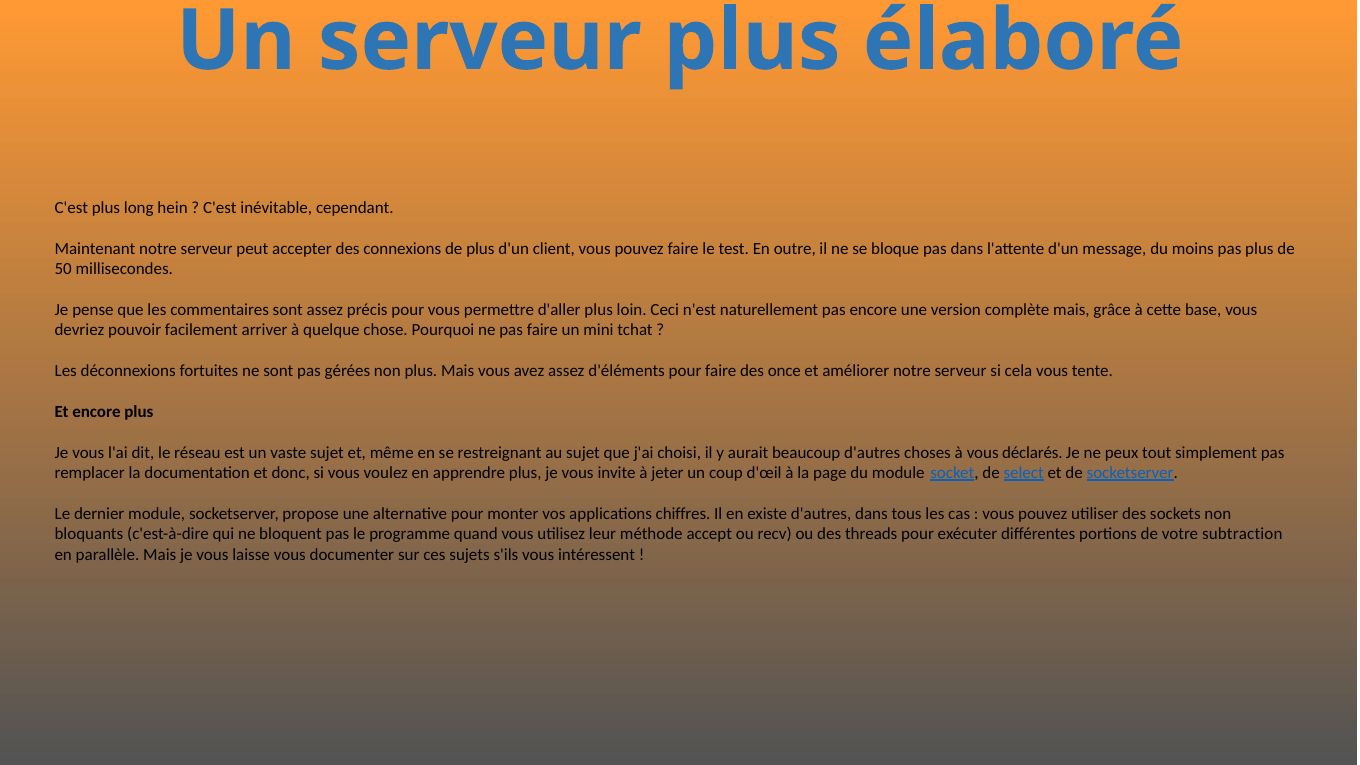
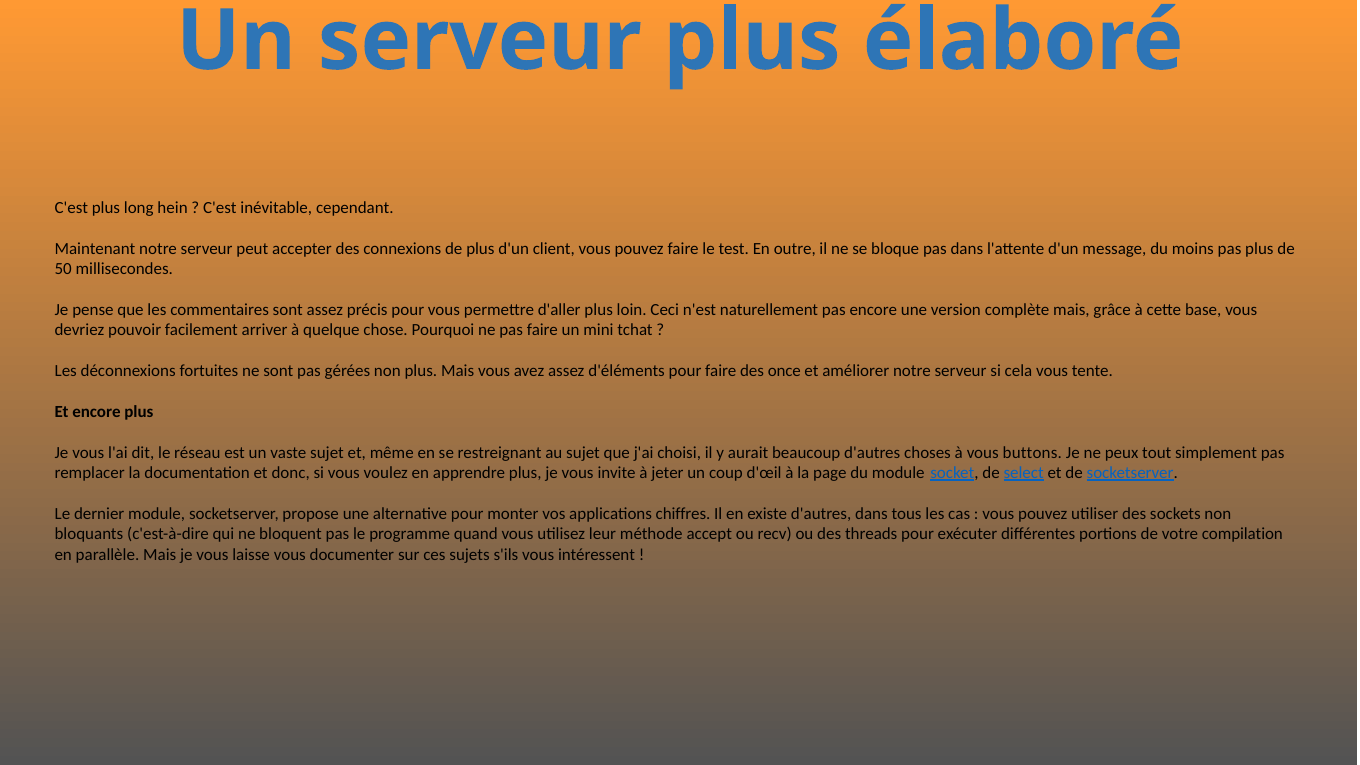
déclarés: déclarés -> buttons (1032, 452)
subtraction: subtraction -> compilation (1242, 534)
